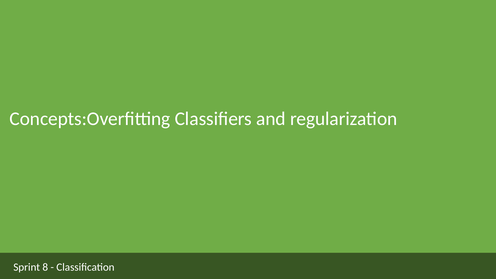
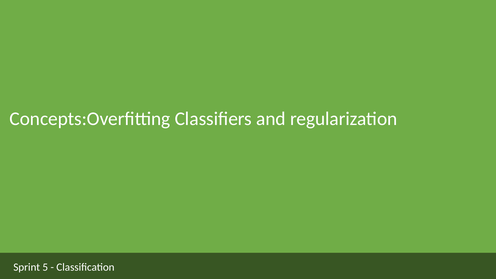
8: 8 -> 5 (45, 267)
